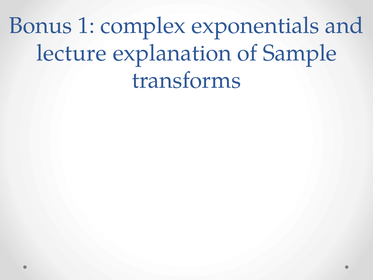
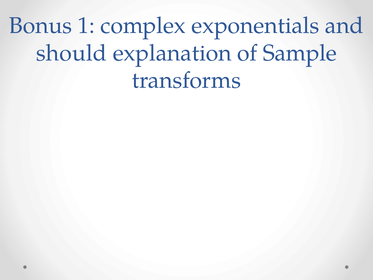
lecture: lecture -> should (71, 53)
